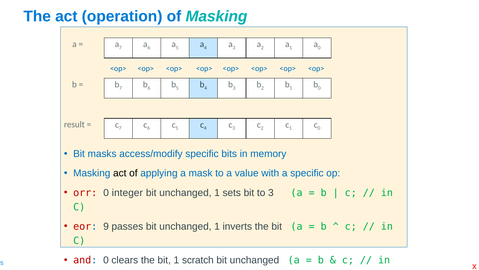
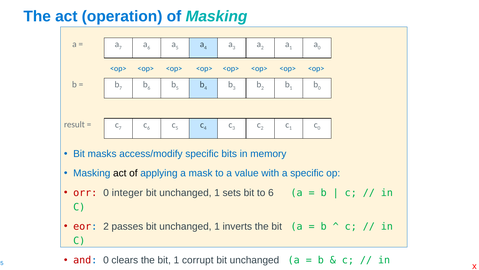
to 3: 3 -> 6 (271, 192)
eor 9: 9 -> 2 (106, 226)
scratch: scratch -> corrupt (198, 260)
